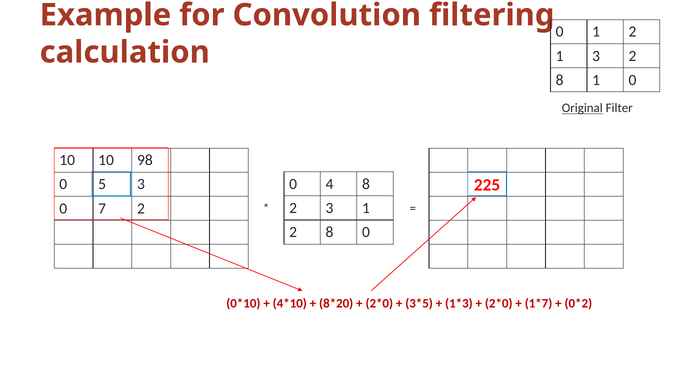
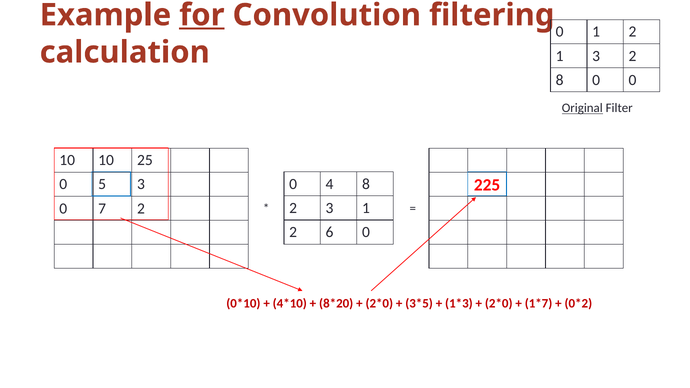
for underline: none -> present (202, 15)
8 1: 1 -> 0 (596, 80)
98: 98 -> 25 (145, 160)
8: 8 -> 6 (330, 232)
